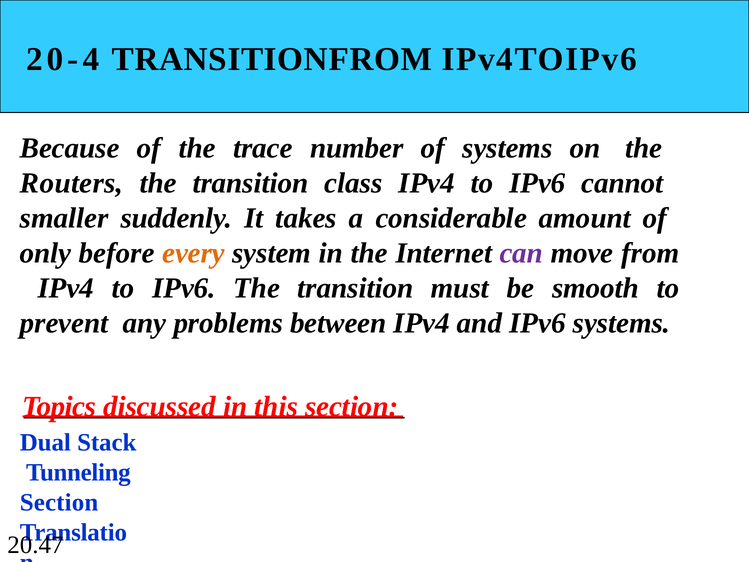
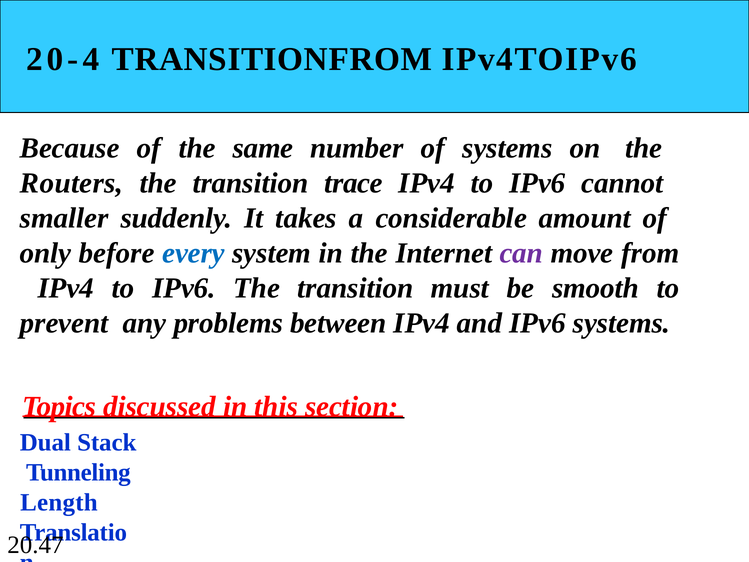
trace: trace -> same (263, 148)
class: class -> trace (354, 183)
every colour: orange -> blue (193, 253)
Section: Section -> Length (59, 502)
